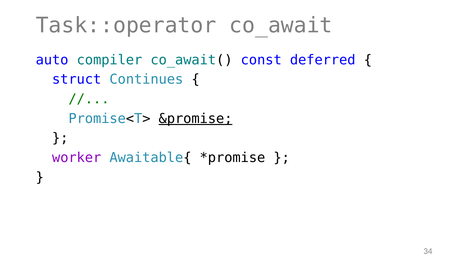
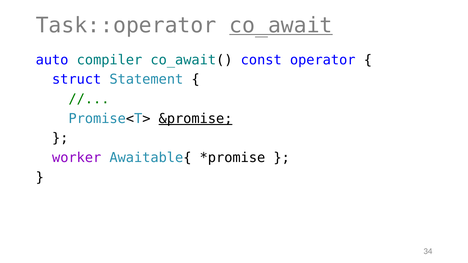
co_await underline: none -> present (281, 25)
deferred: deferred -> operator (323, 60)
Continues: Continues -> Statement (146, 79)
